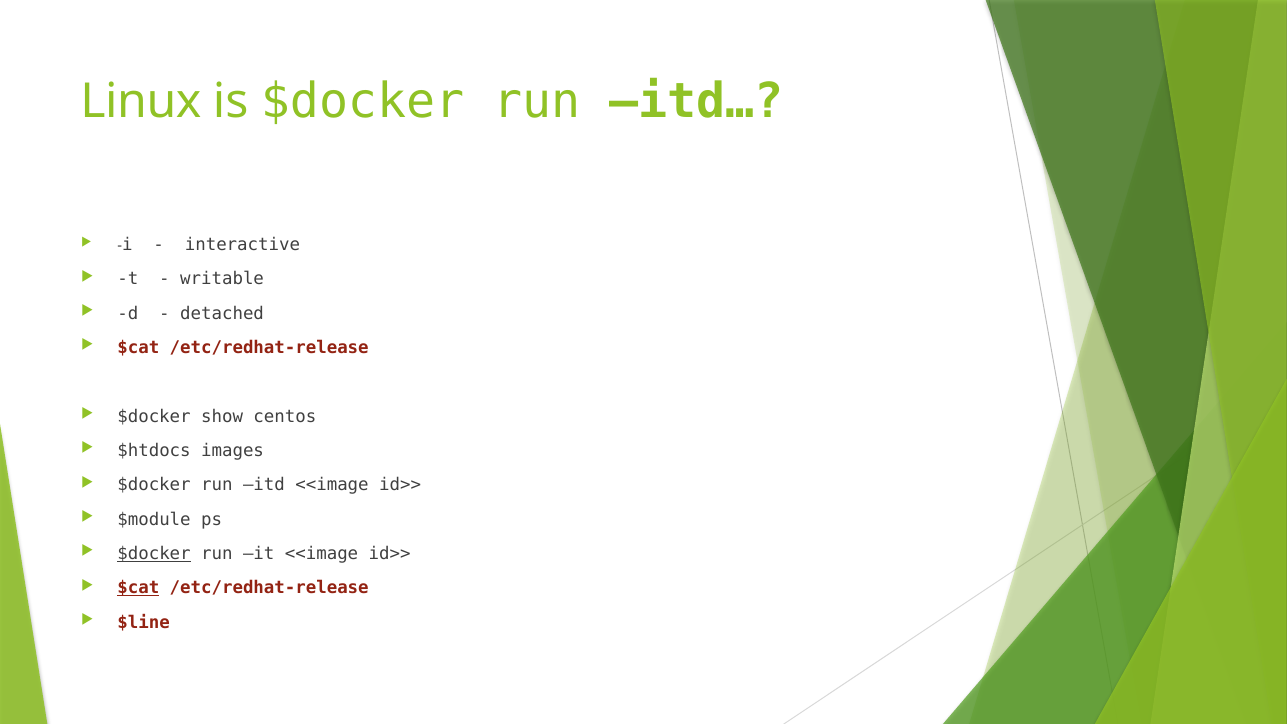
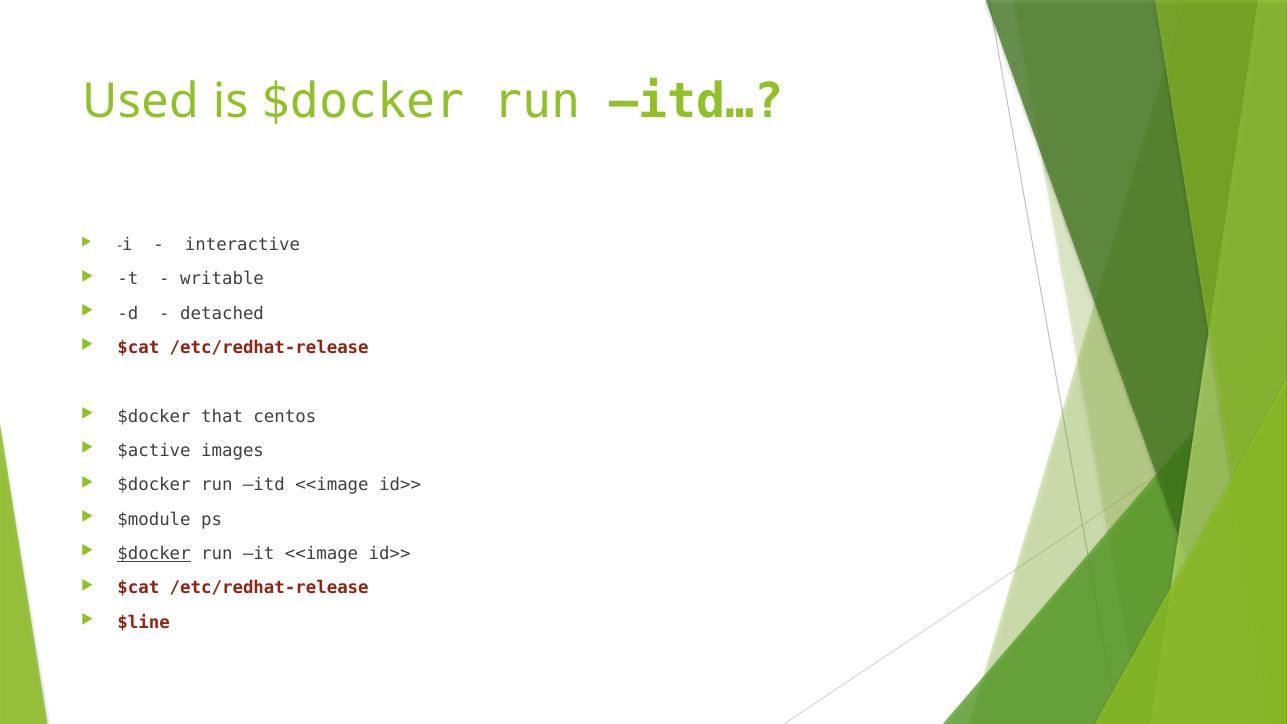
Linux: Linux -> Used (140, 101)
show: show -> that (222, 416)
$htdocs: $htdocs -> $active (154, 451)
$cat underline: present -> none (138, 588)
